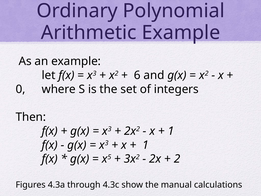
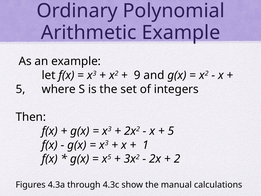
6: 6 -> 9 (137, 75)
0: 0 -> 5 (20, 89)
1: 1 -> 5 (171, 131)
